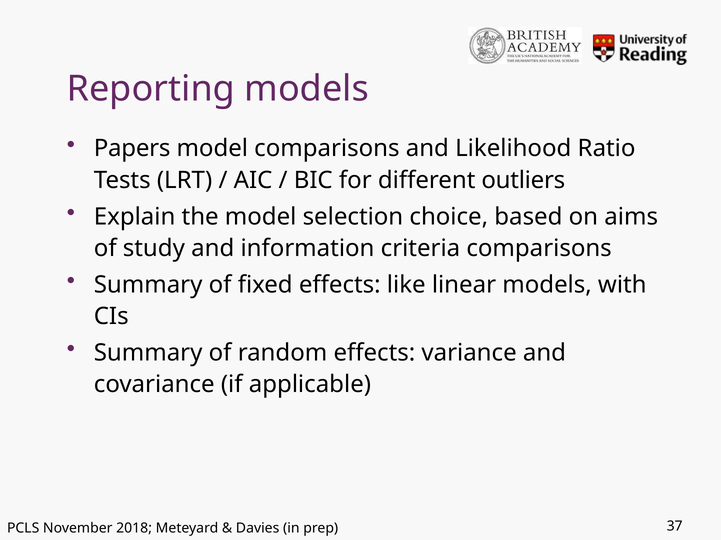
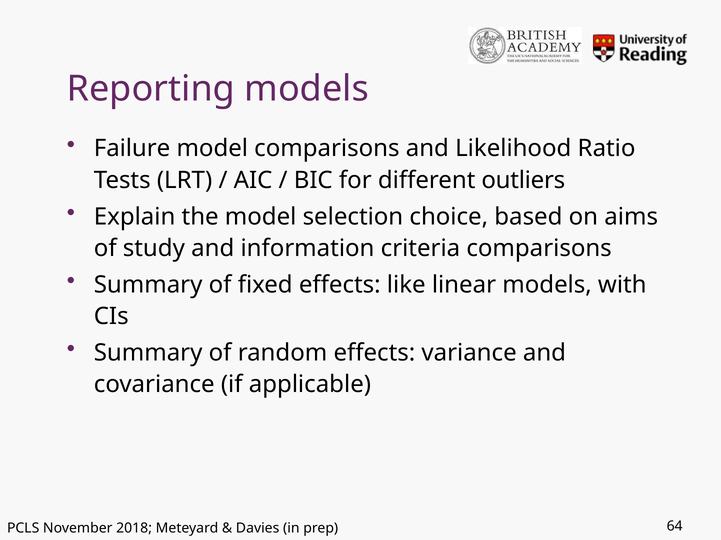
Papers: Papers -> Failure (132, 149)
37: 37 -> 64 (675, 527)
